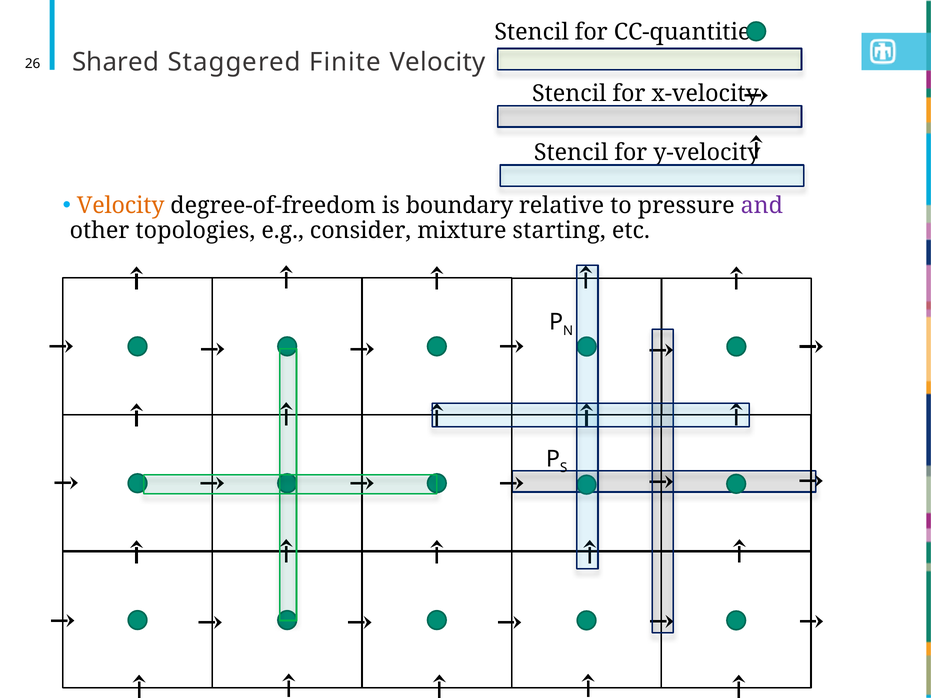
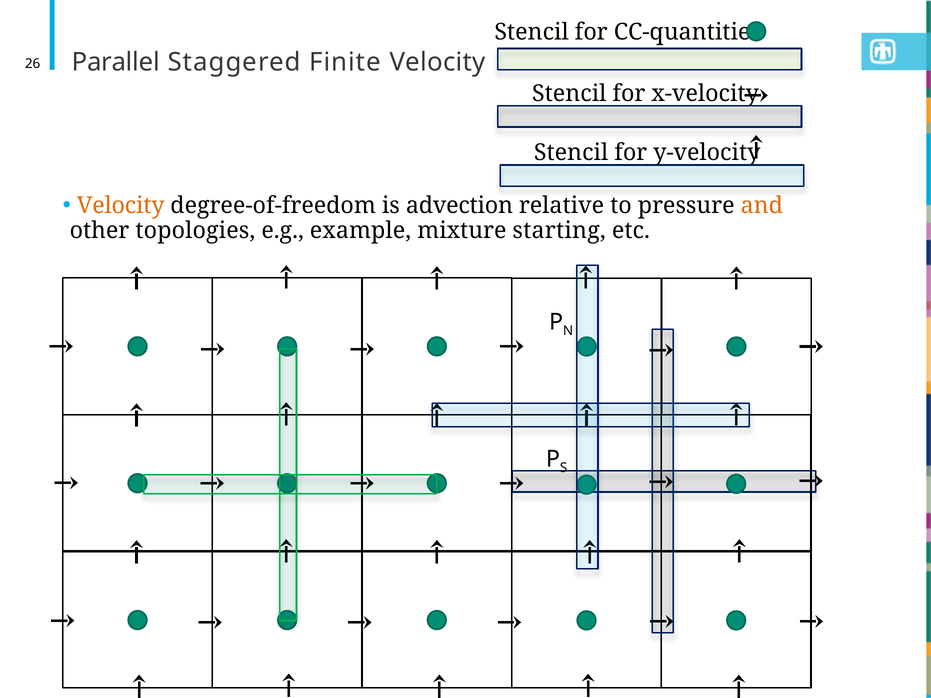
Shared: Shared -> Parallel (116, 62)
boundary: boundary -> advection (459, 205)
and colour: purple -> orange (762, 205)
consider: consider -> example (360, 231)
